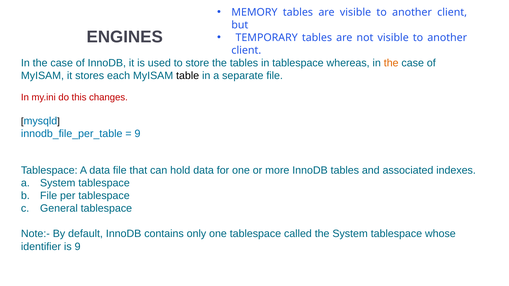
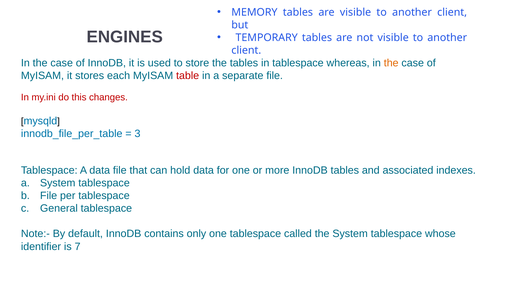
table colour: black -> red (188, 76)
9: 9 -> 3 (137, 134)
is 9: 9 -> 7 (78, 247)
